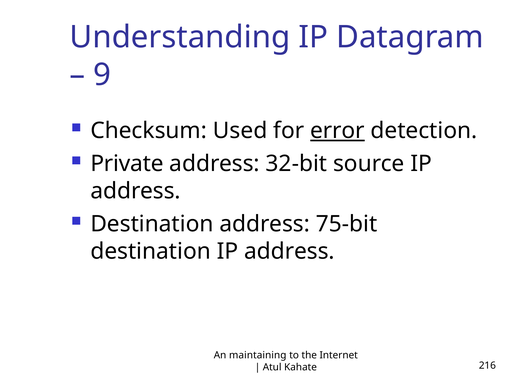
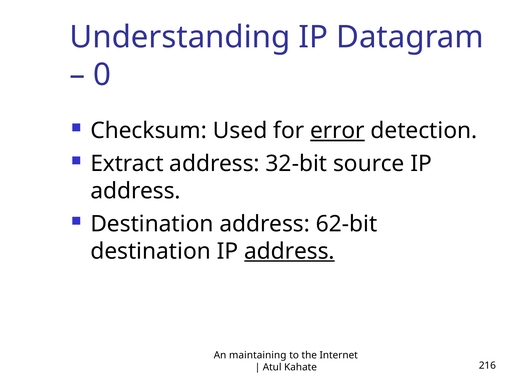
9: 9 -> 0 (102, 75)
Private: Private -> Extract (127, 164)
75-bit: 75-bit -> 62-bit (347, 224)
address underline: none -> present (289, 251)
